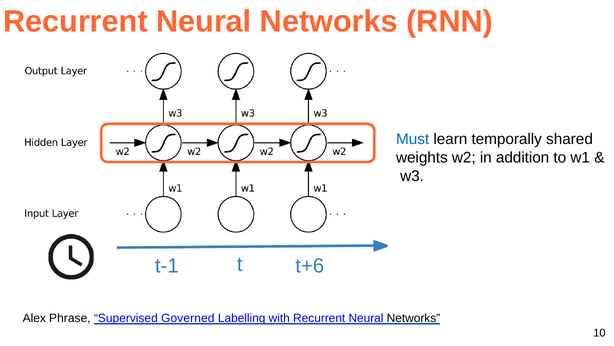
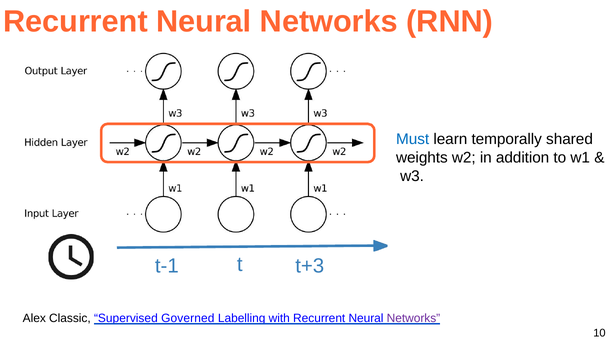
t+6: t+6 -> t+3 (310, 266)
Phrase: Phrase -> Classic (70, 318)
Networks colour: black -> purple (413, 318)
